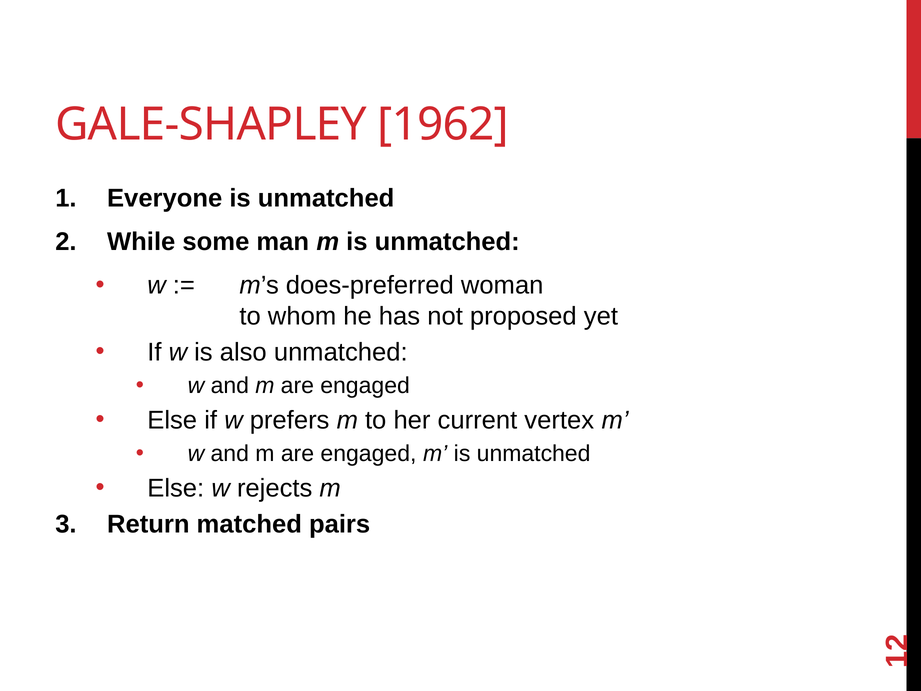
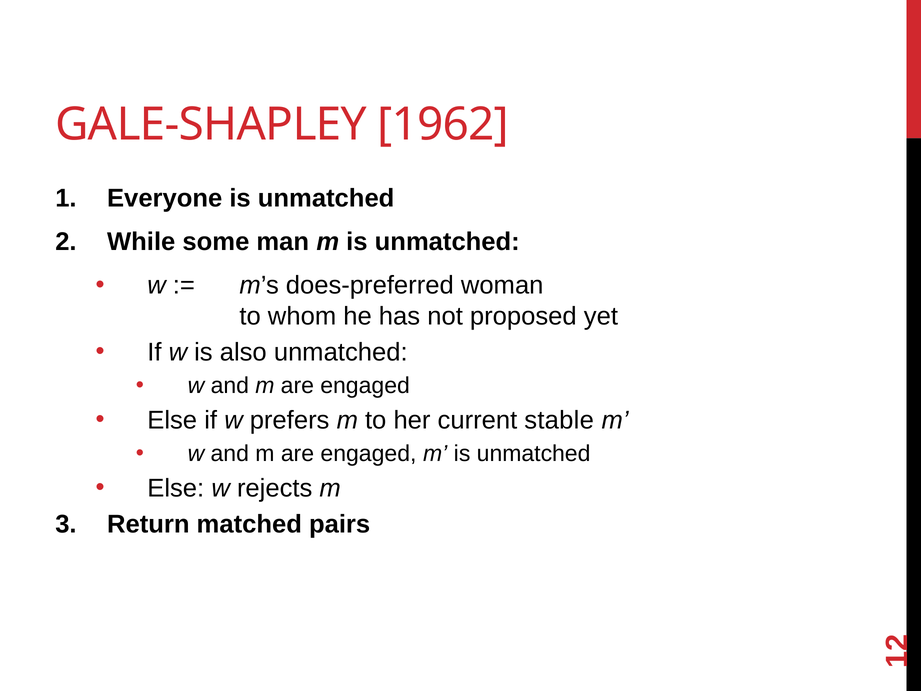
vertex: vertex -> stable (559, 420)
